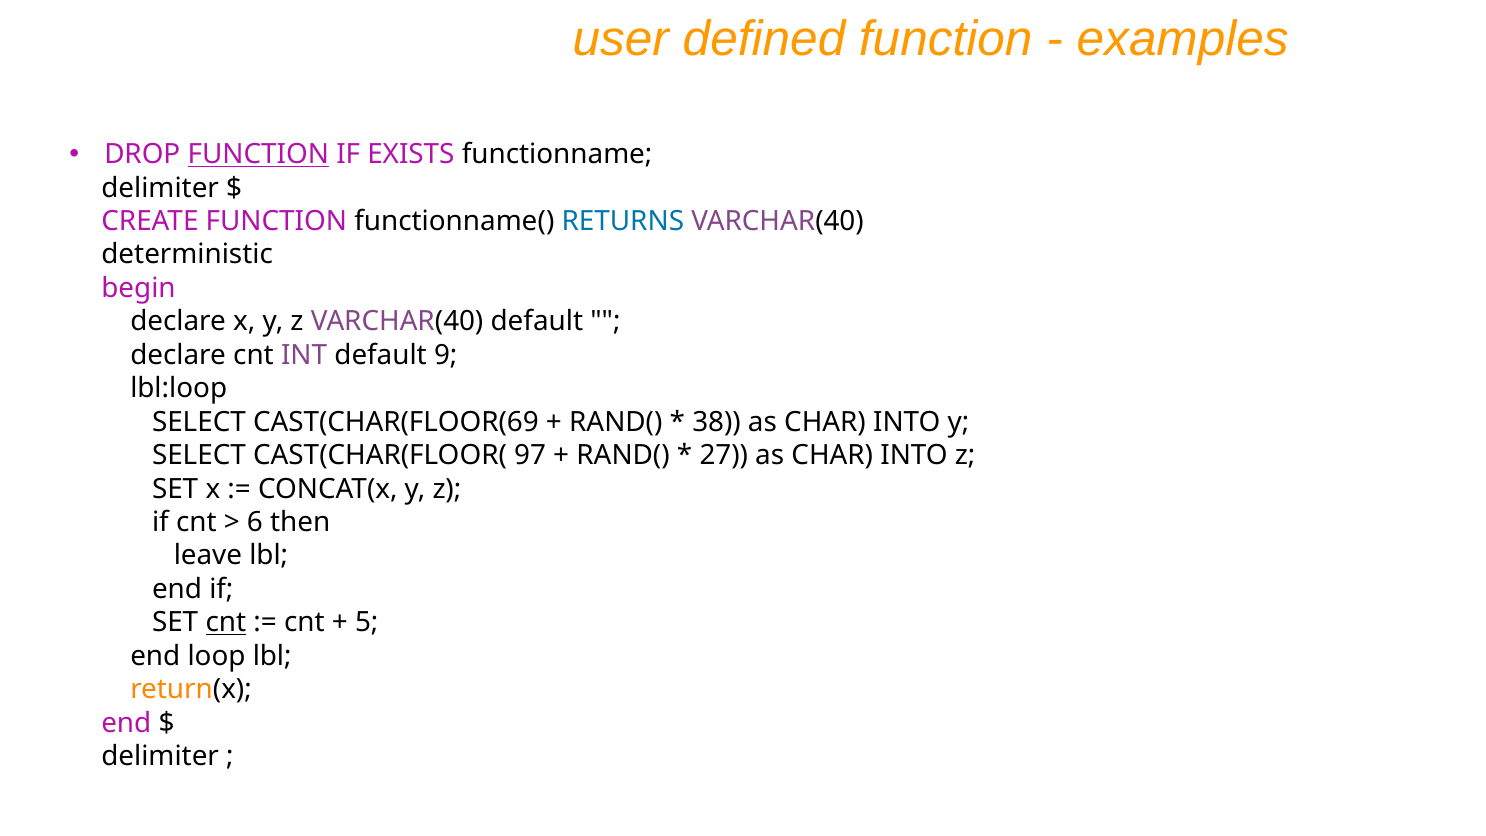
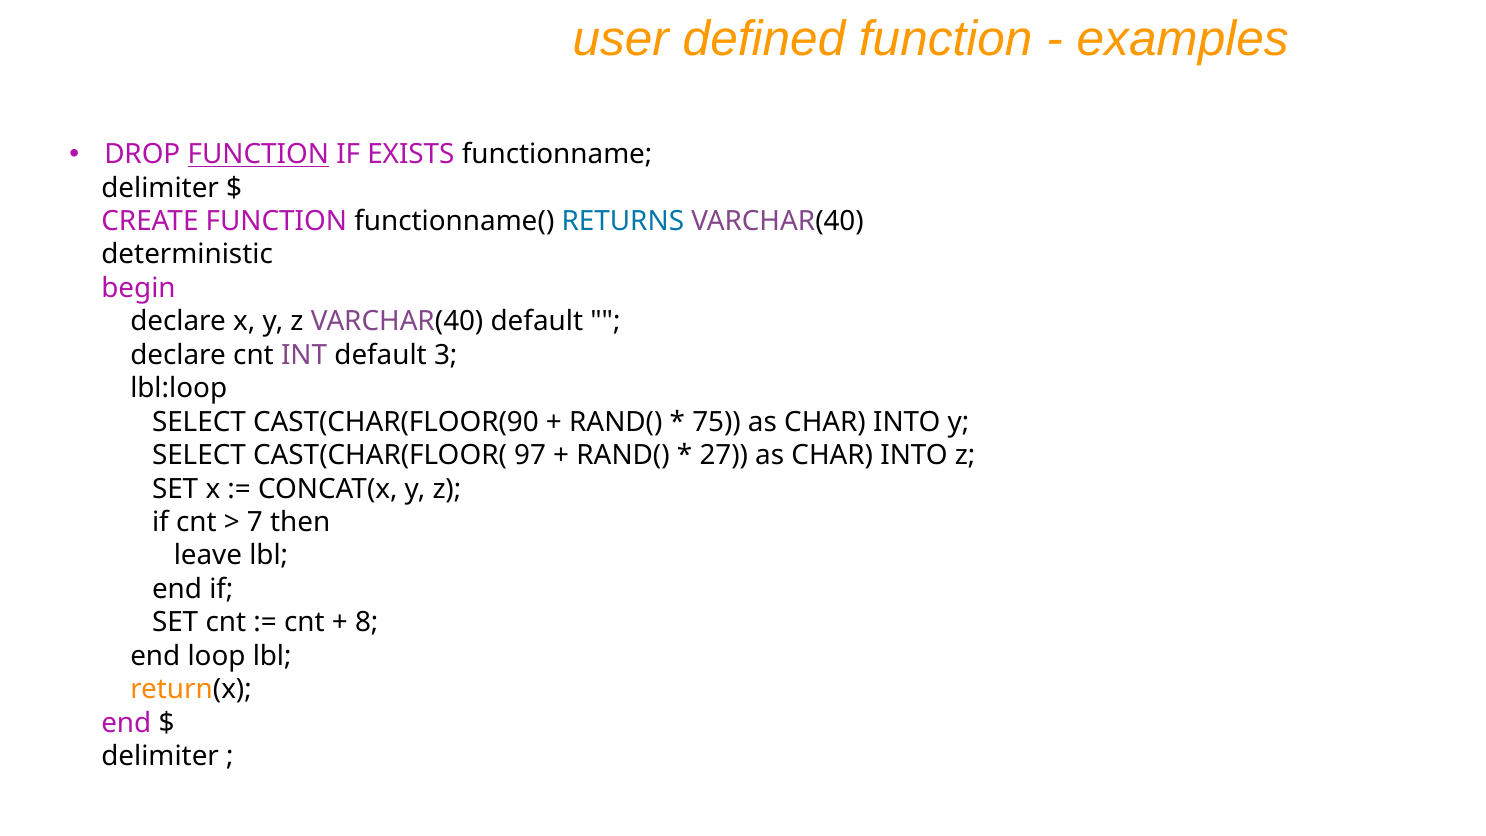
9: 9 -> 3 (446, 355)
CAST(CHAR(FLOOR(69: CAST(CHAR(FLOOR(69 -> CAST(CHAR(FLOOR(90 (396, 422)
38: 38 -> 75 (717, 422)
6: 6 -> 7 (255, 522)
cnt underline: present -> none (226, 623)
5: 5 -> 8 (367, 623)
